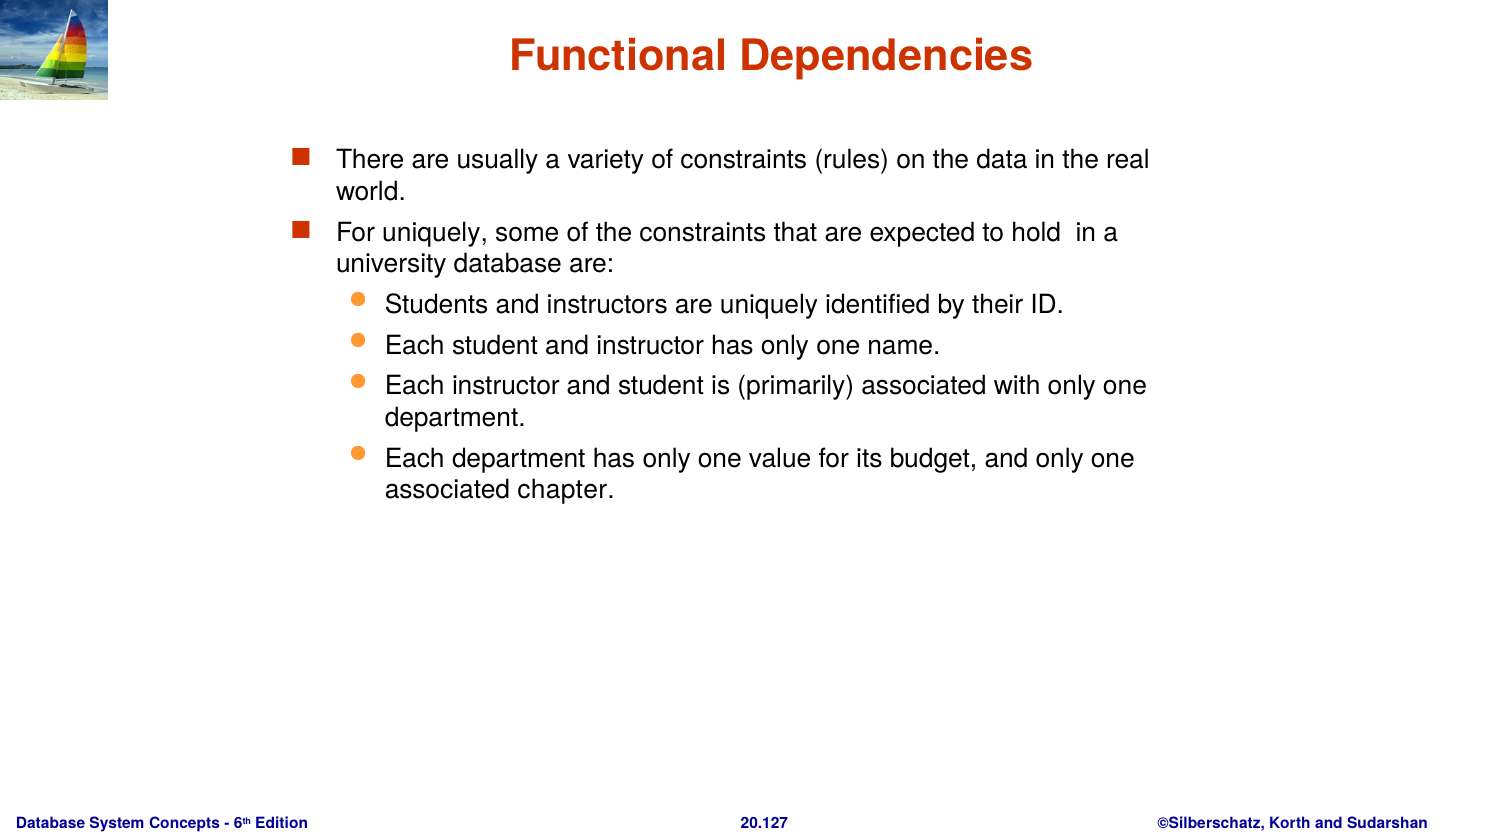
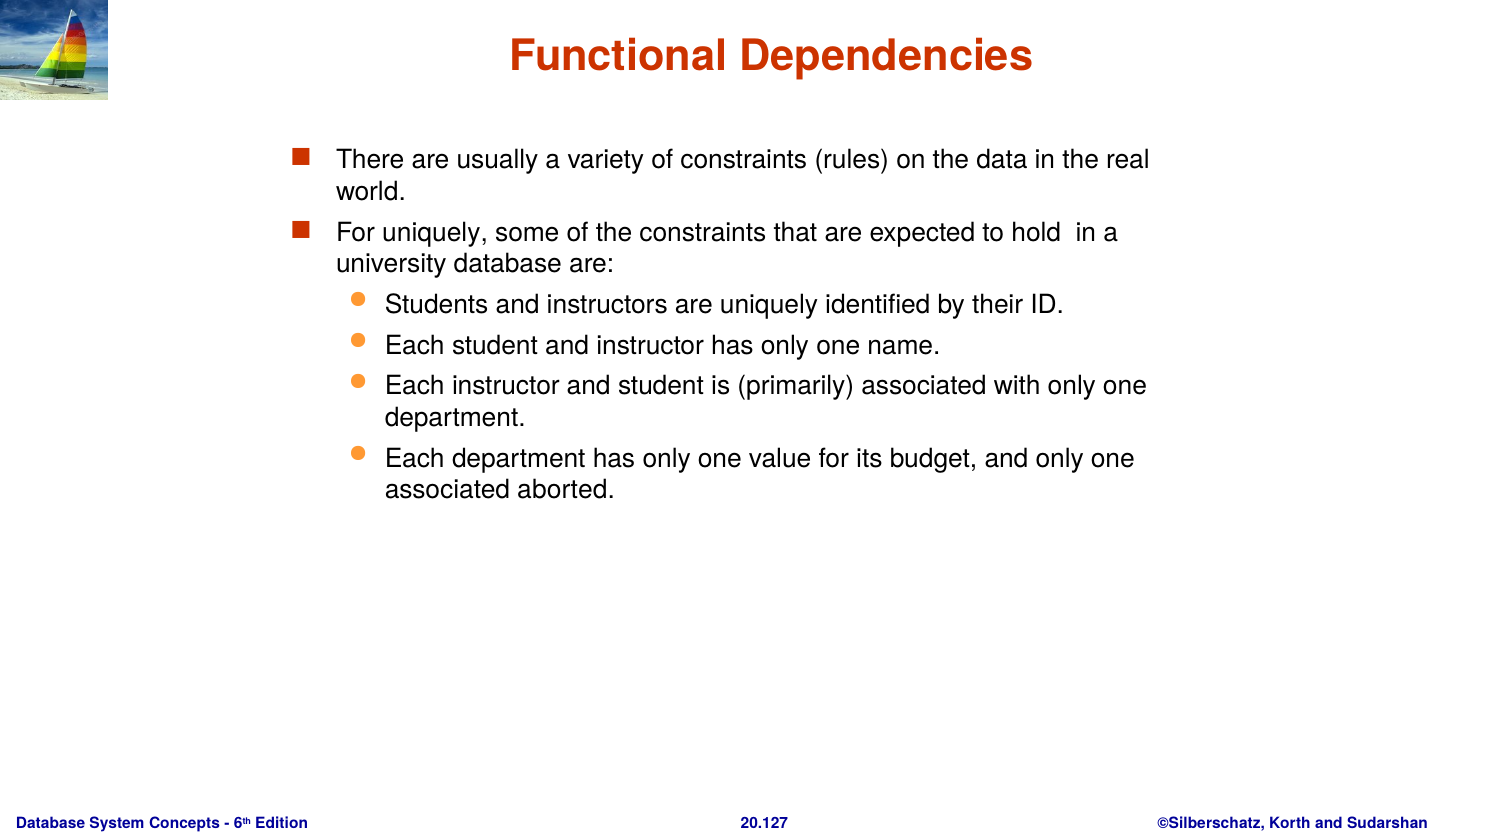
chapter: chapter -> aborted (566, 490)
